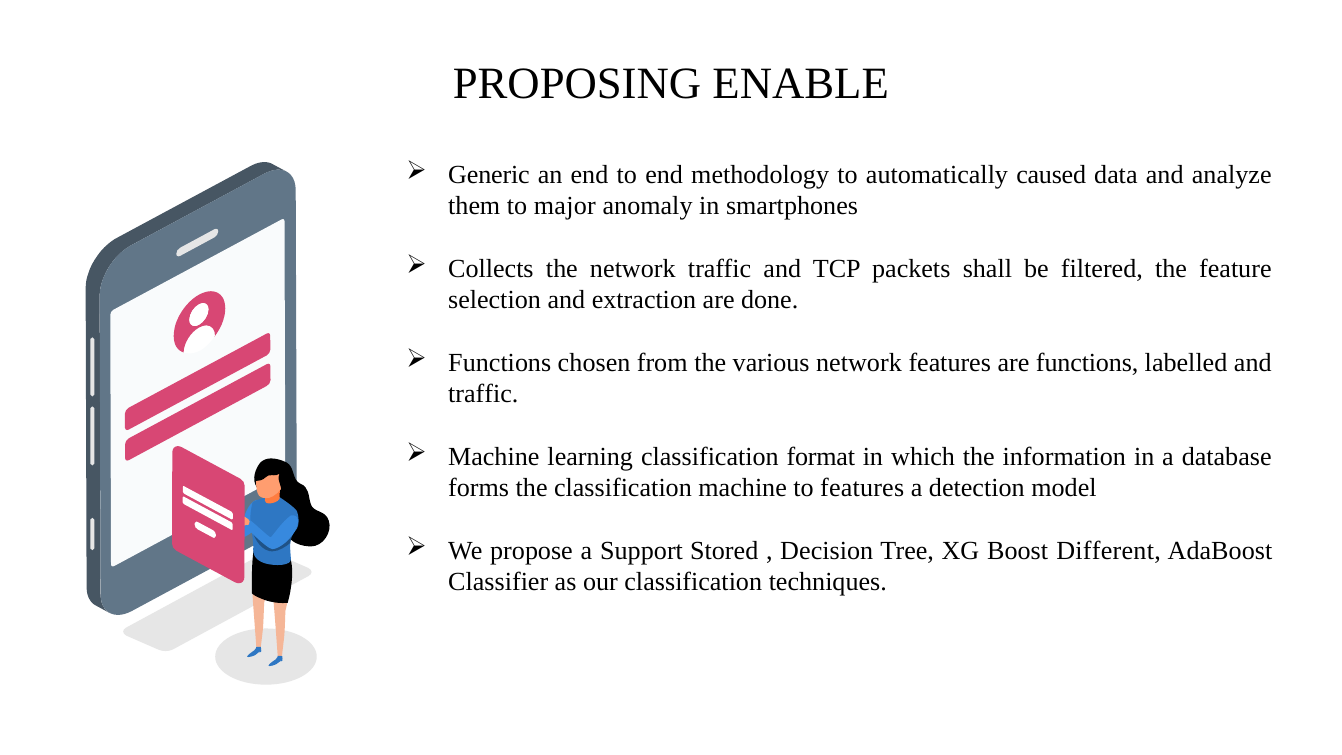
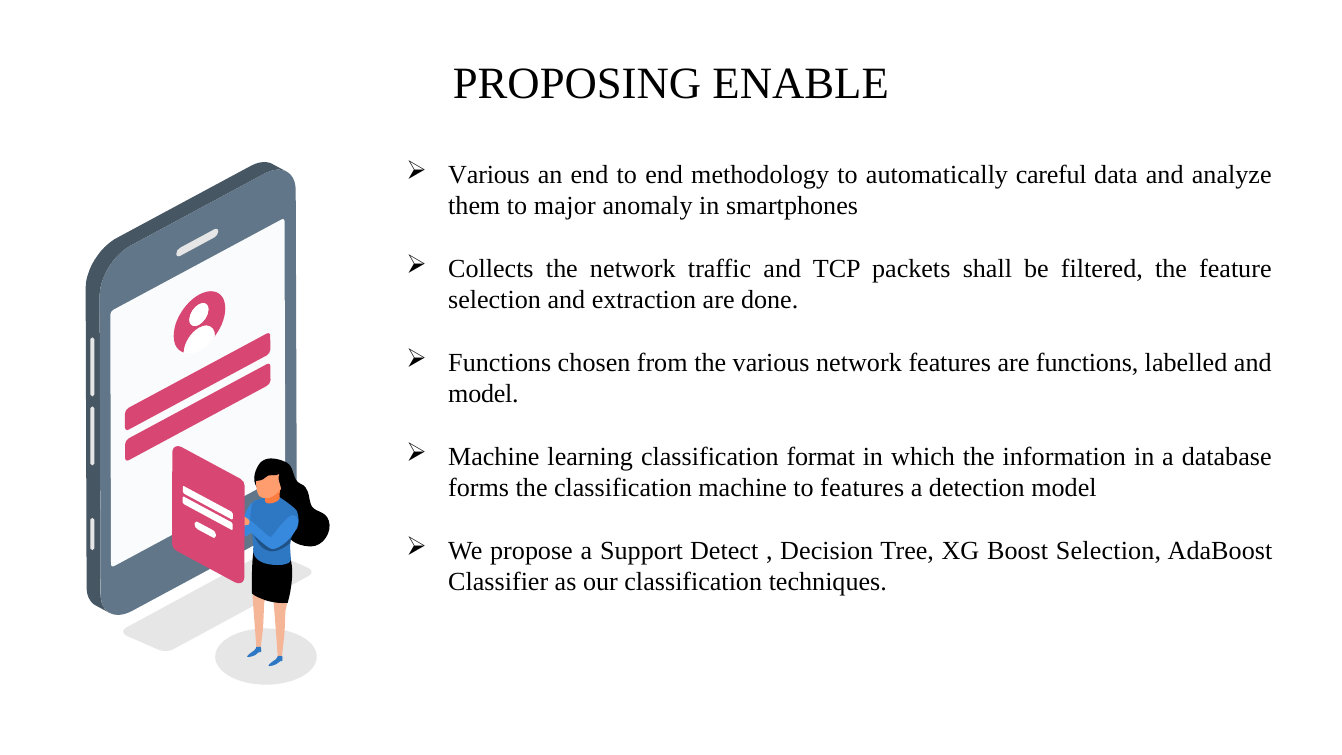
Generic: Generic -> Various (489, 175)
caused: caused -> careful (1051, 175)
traffic: traffic -> model (483, 394)
Stored: Stored -> Detect (724, 551)
Boost Different: Different -> Selection (1109, 551)
